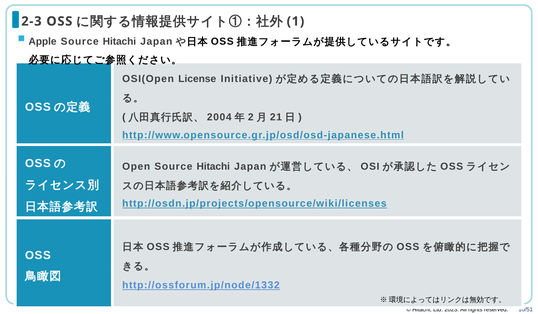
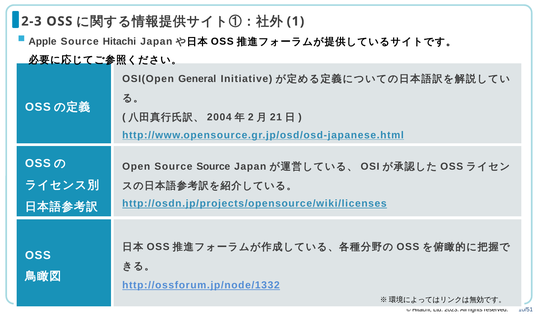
License: License -> General (197, 79)
Open Source Hitachi: Hitachi -> Source (213, 166)
